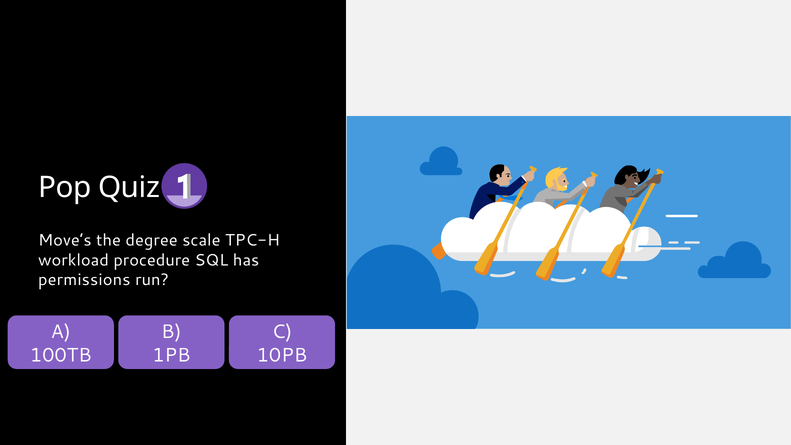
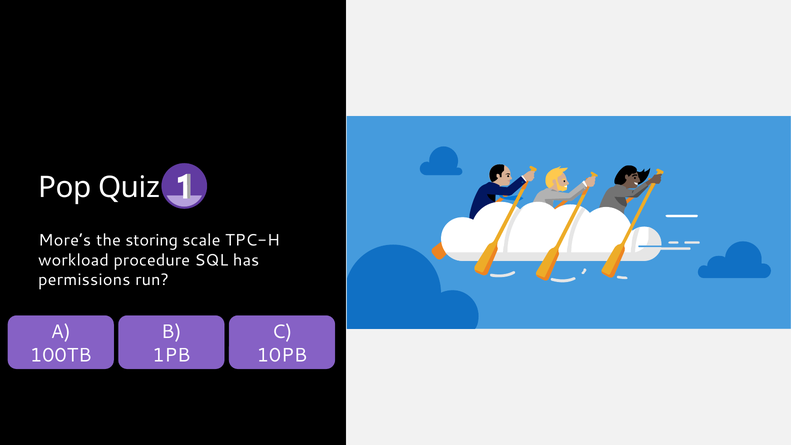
Move’s: Move’s -> More’s (65, 240)
degree: degree -> storing (152, 240)
